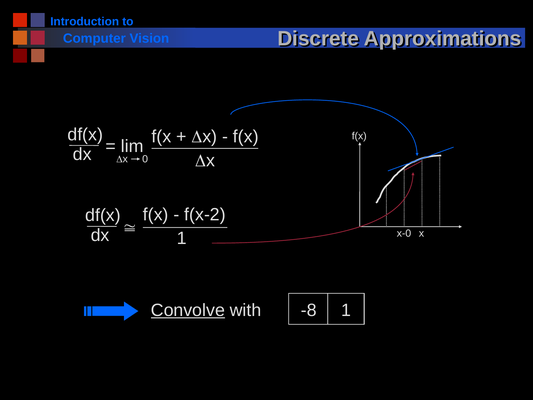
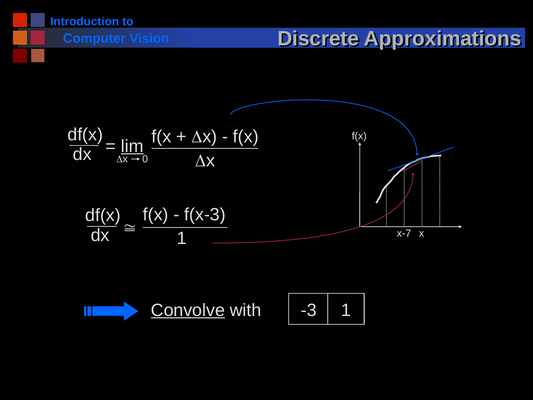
lim underline: none -> present (132, 146)
f(x-2: f(x-2 -> f(x-3 (205, 214)
x-0: x-0 -> x-7 (404, 233)
-8: -8 -> -3 (309, 310)
